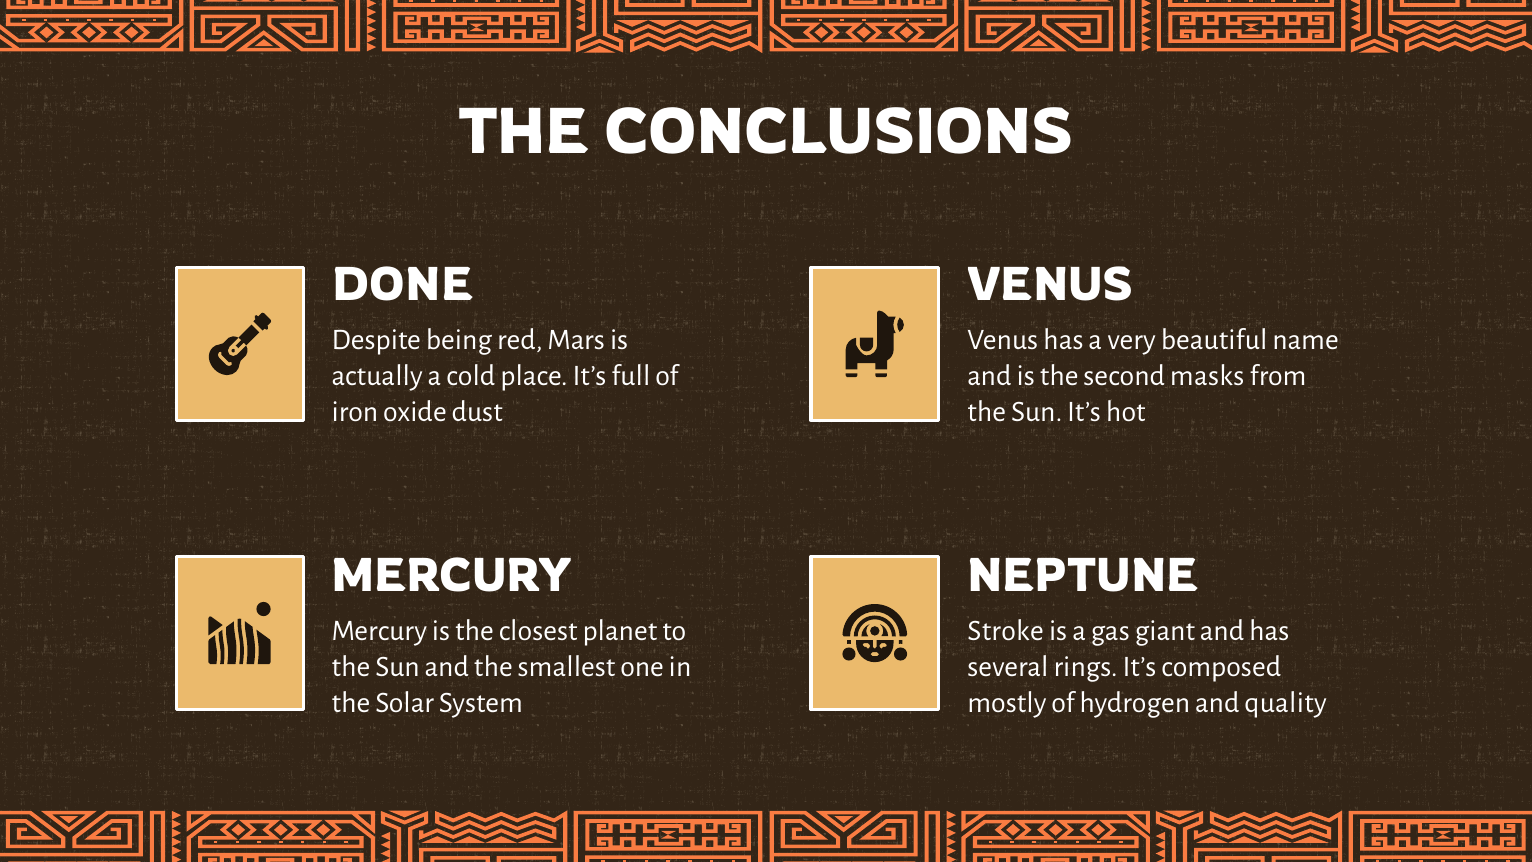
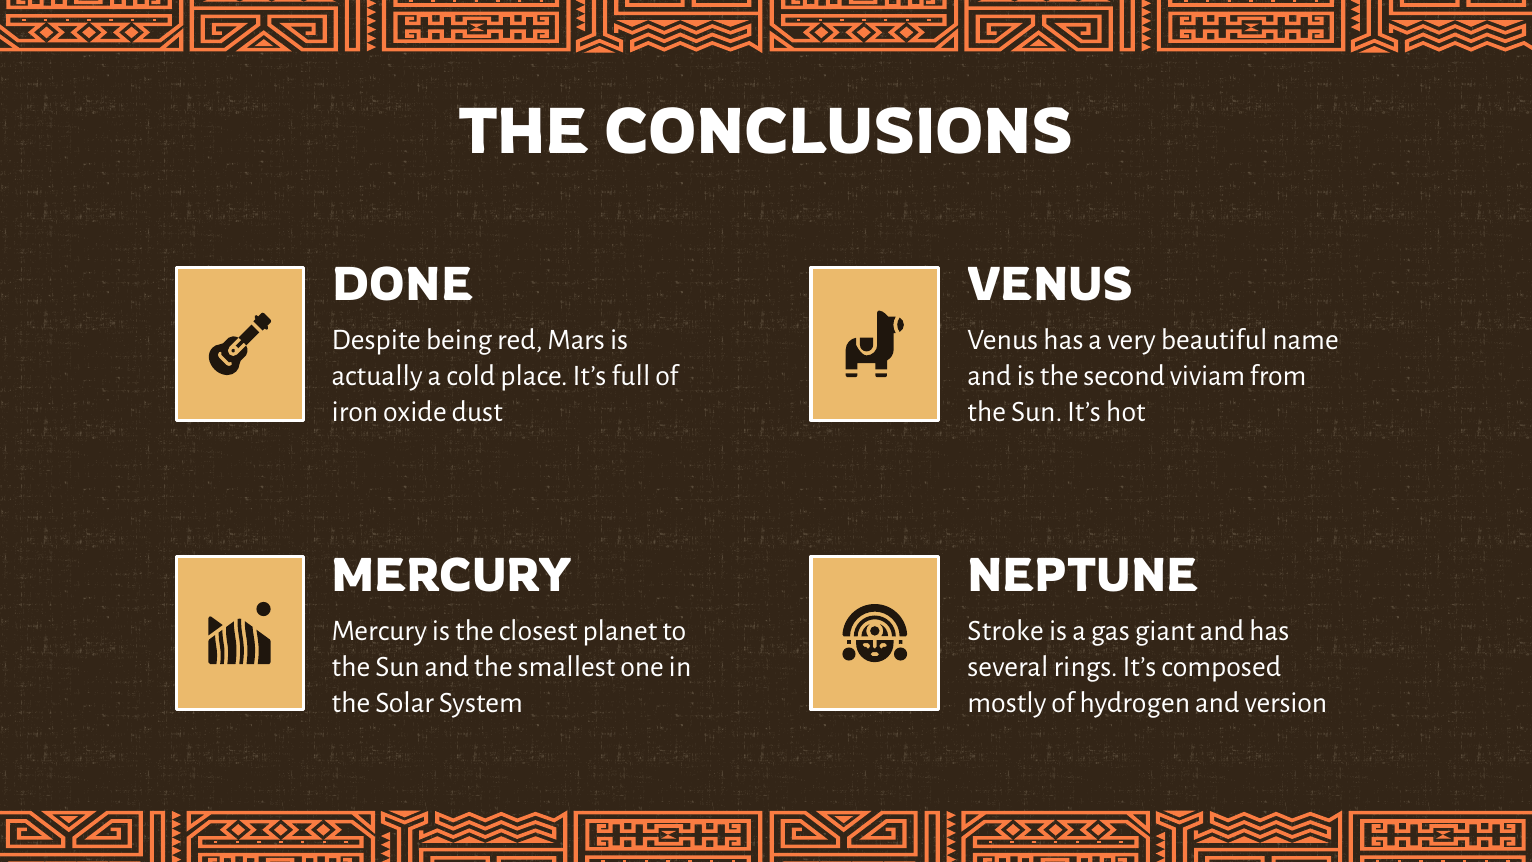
masks: masks -> viviam (1207, 376)
quality: quality -> version (1286, 702)
